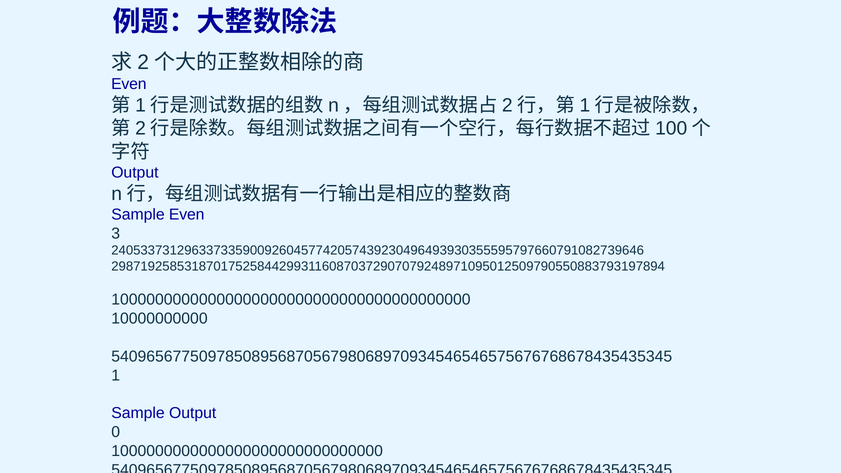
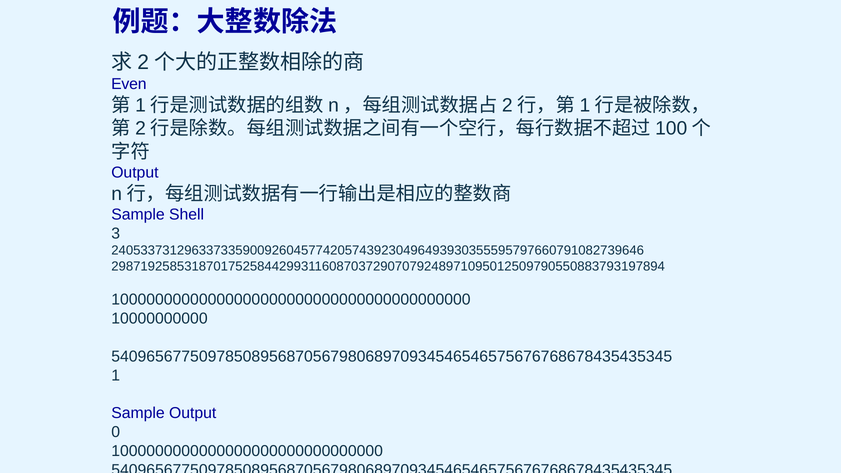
Sample Even: Even -> Shell (187, 215)
